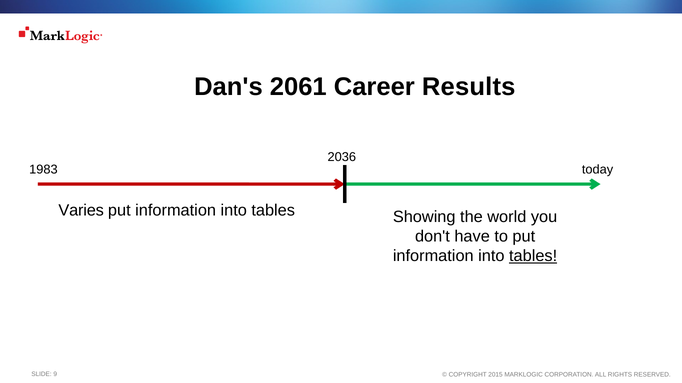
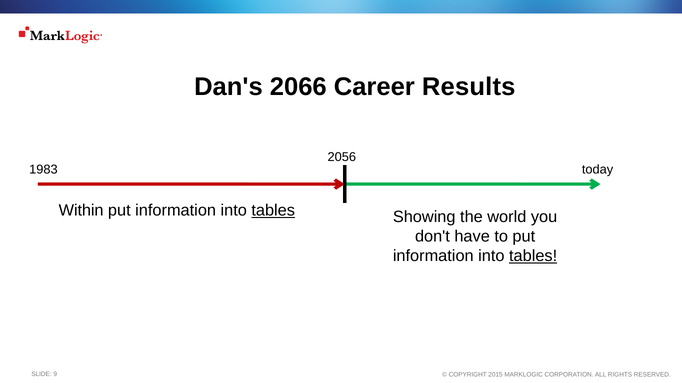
2061: 2061 -> 2066 (298, 87)
2036: 2036 -> 2056 (342, 157)
Varies: Varies -> Within (81, 211)
tables underline: none -> present (273, 211)
